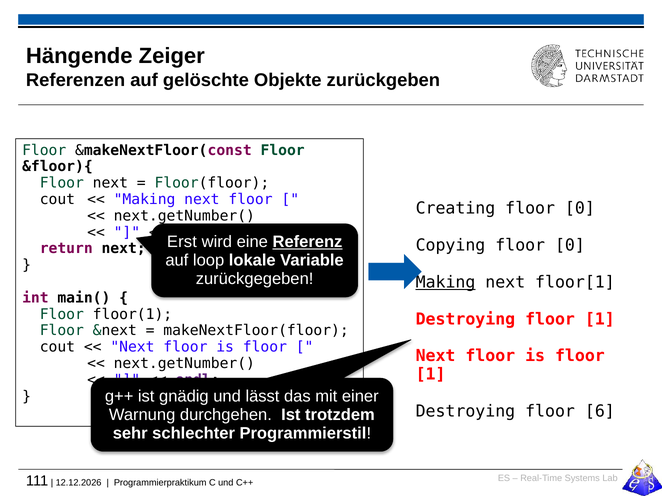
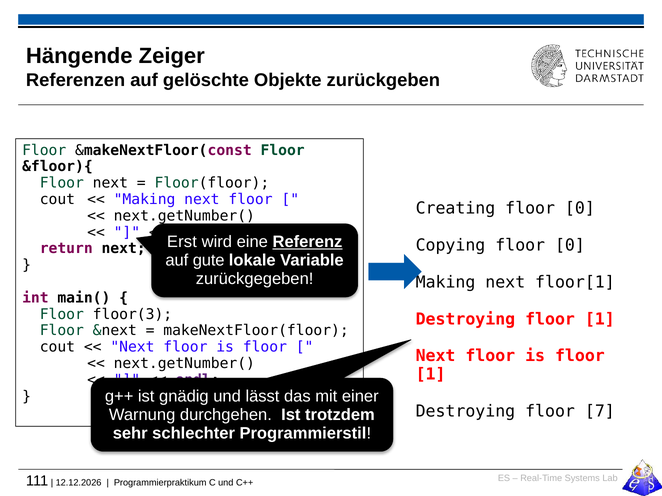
loop: loop -> gute (209, 261)
Making underline: present -> none (446, 283)
floor(1: floor(1 -> floor(3 (132, 315)
6: 6 -> 7 (600, 412)
